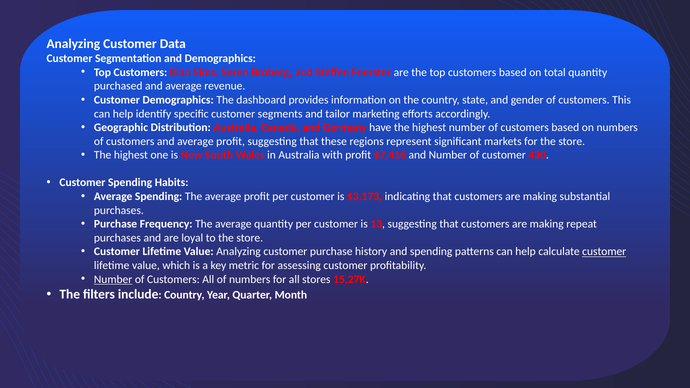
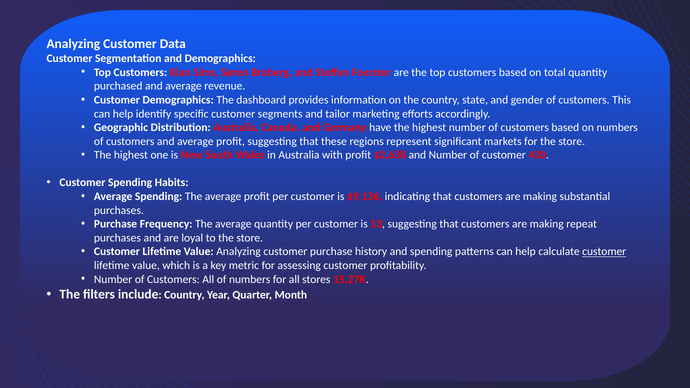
$7,416: $7,416 -> $2,638 (390, 155)
$3,173: $3,173 -> $9,136 (365, 197)
Number underline: present -> none (113, 279)
